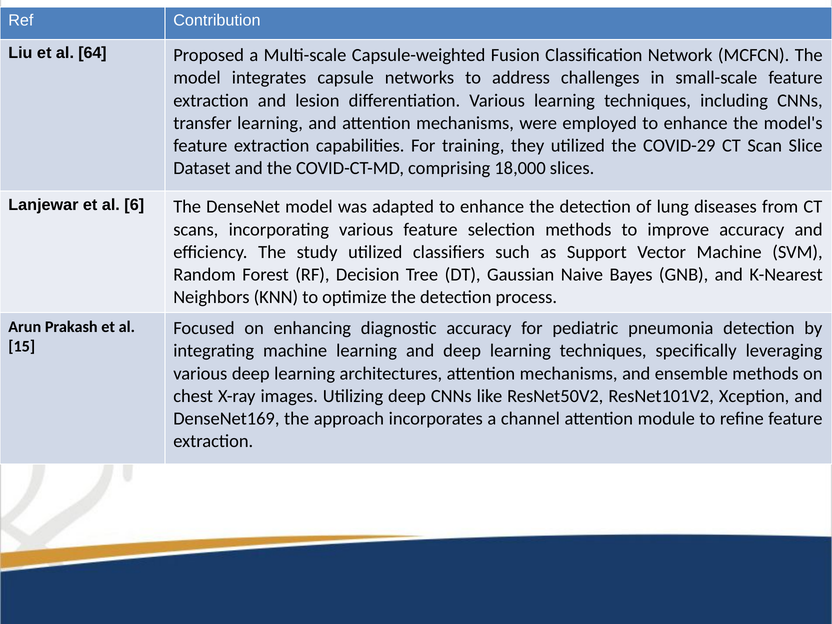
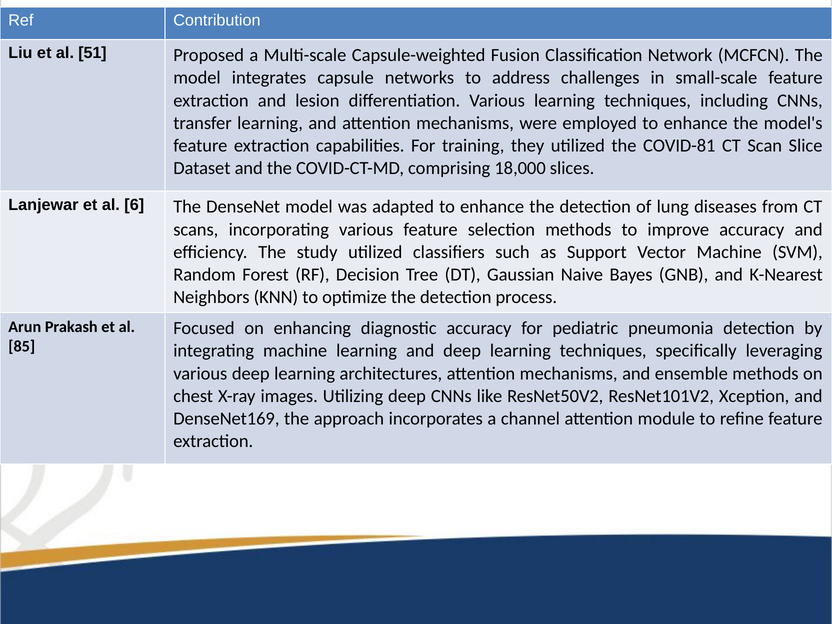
64: 64 -> 51 (92, 53)
COVID-29: COVID-29 -> COVID-81 (679, 146)
15: 15 -> 85 (22, 346)
